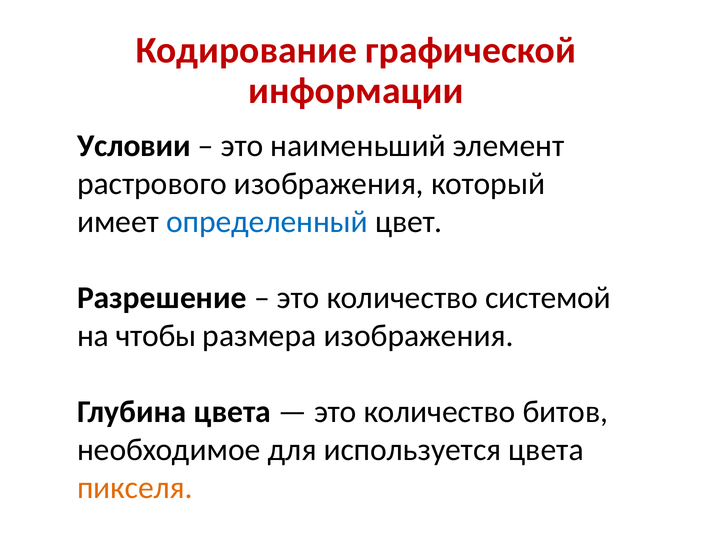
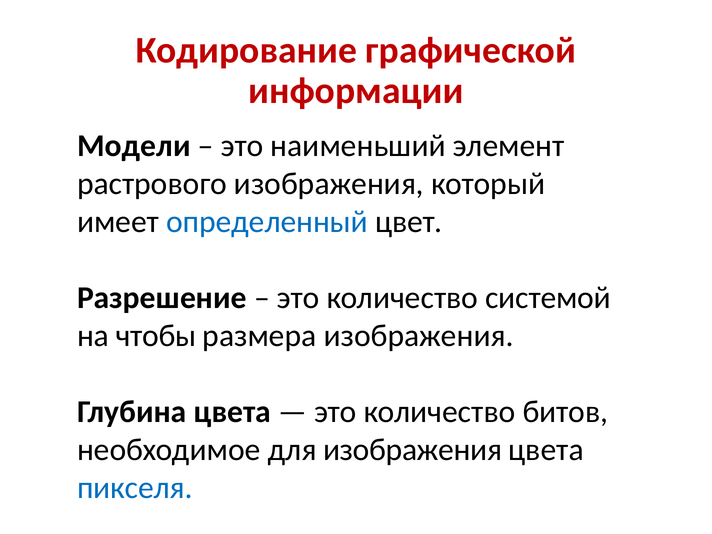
Условии: Условии -> Модели (134, 146)
для используется: используется -> изображения (413, 450)
пикселя colour: orange -> blue (135, 488)
